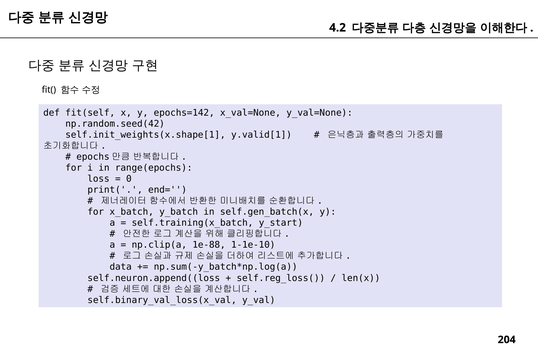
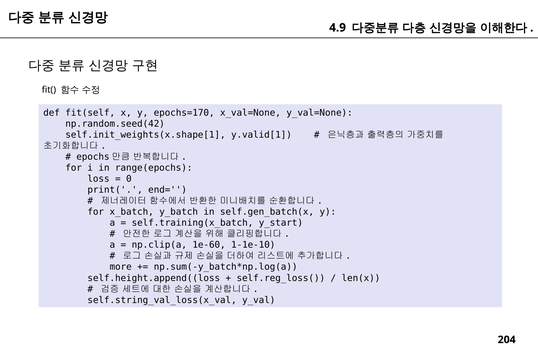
4.2: 4.2 -> 4.9 (338, 28)
epochs=142: epochs=142 -> epochs=170 (184, 112)
1e-88: 1e-88 -> 1e-60 (209, 244)
data: data -> more (121, 266)
self.neuron.append((loss: self.neuron.append((loss -> self.height.append((loss (154, 277)
self.binary_val_loss(x_val: self.binary_val_loss(x_val -> self.string_val_loss(x_val (162, 299)
